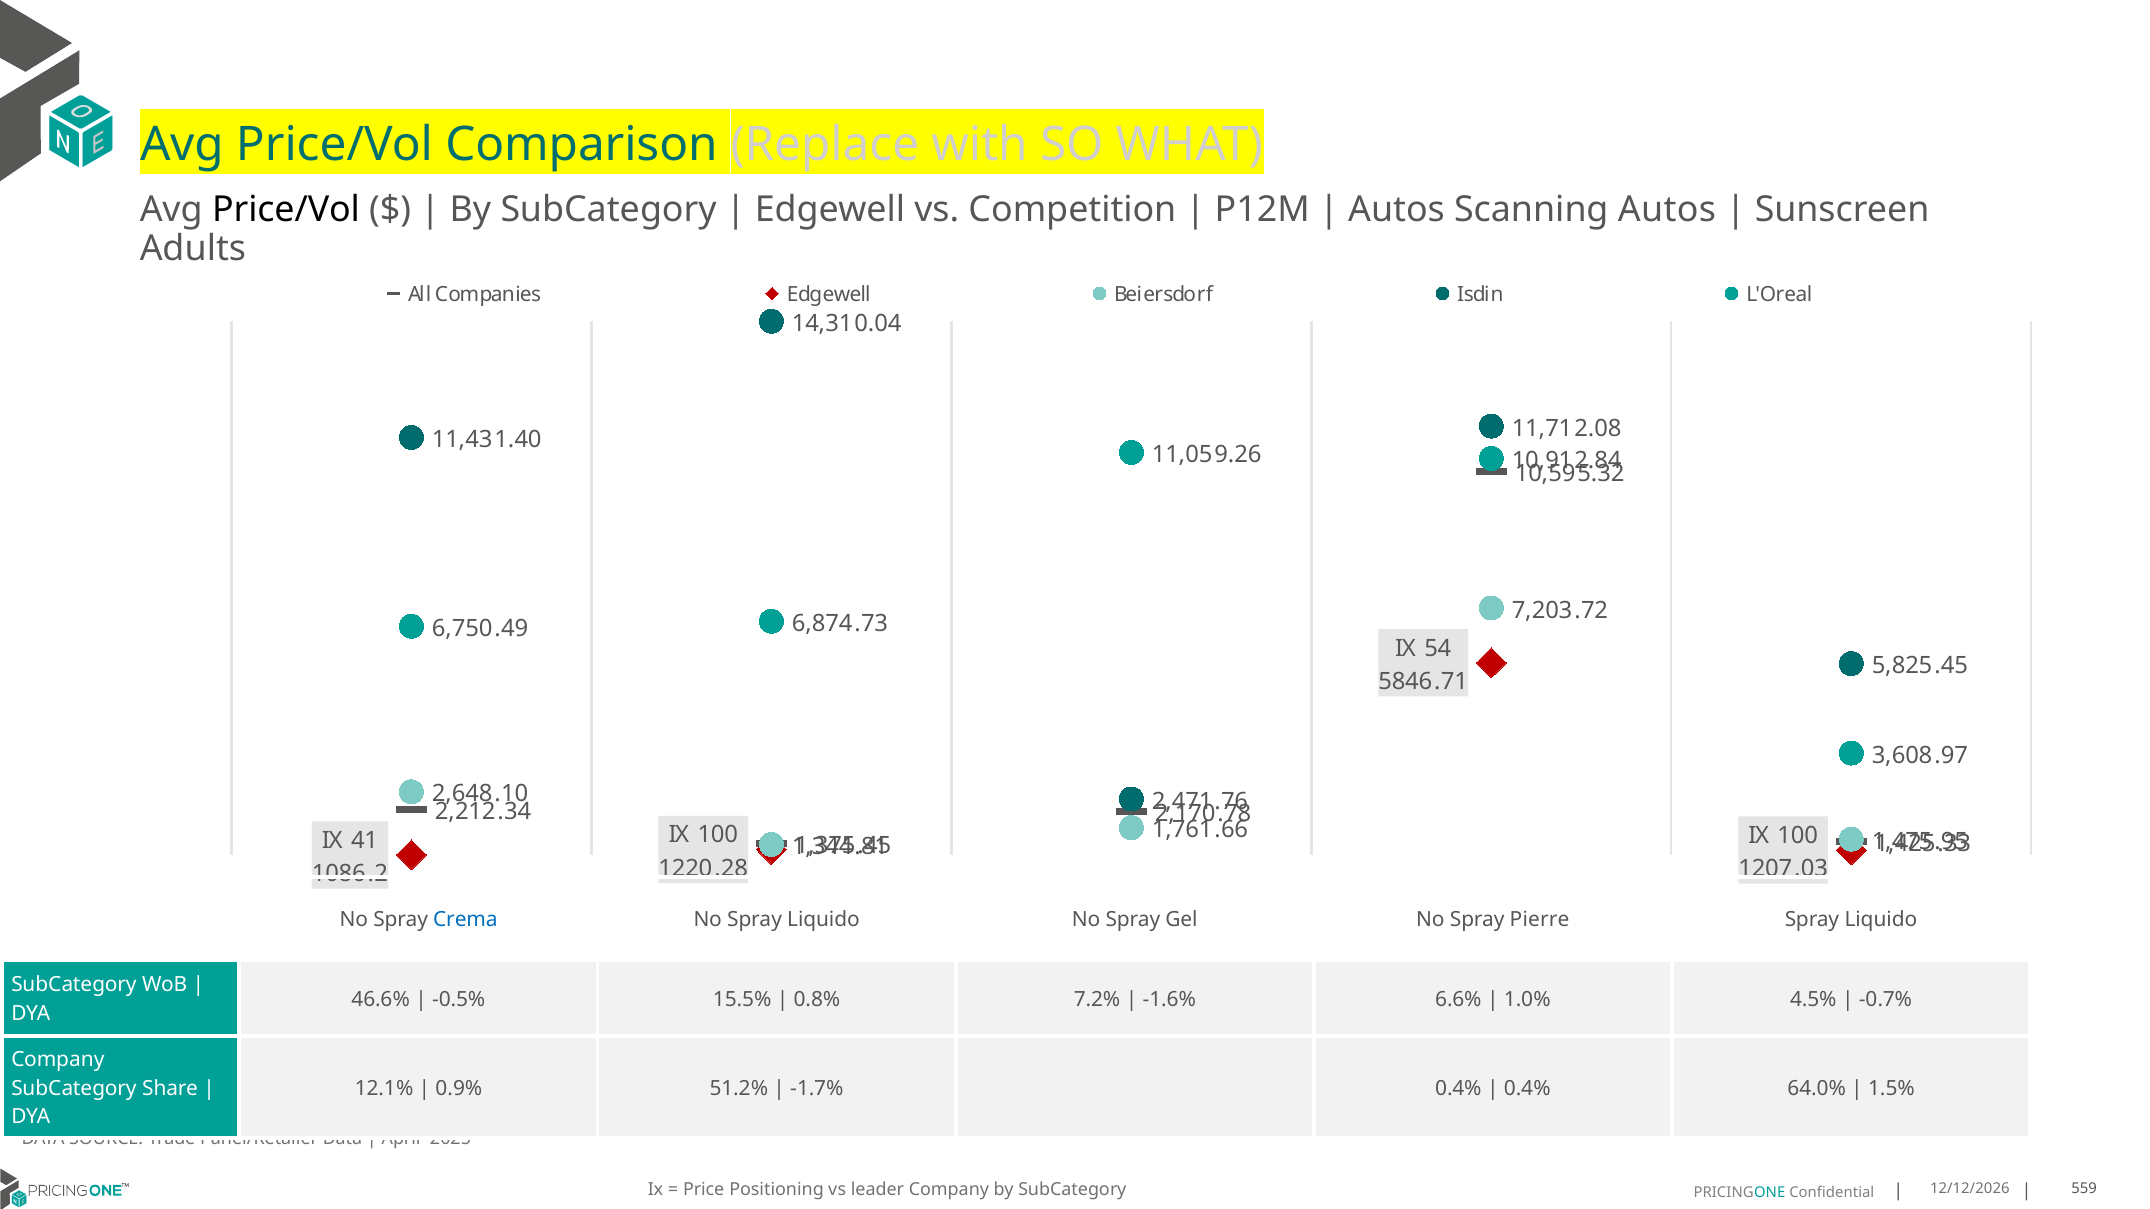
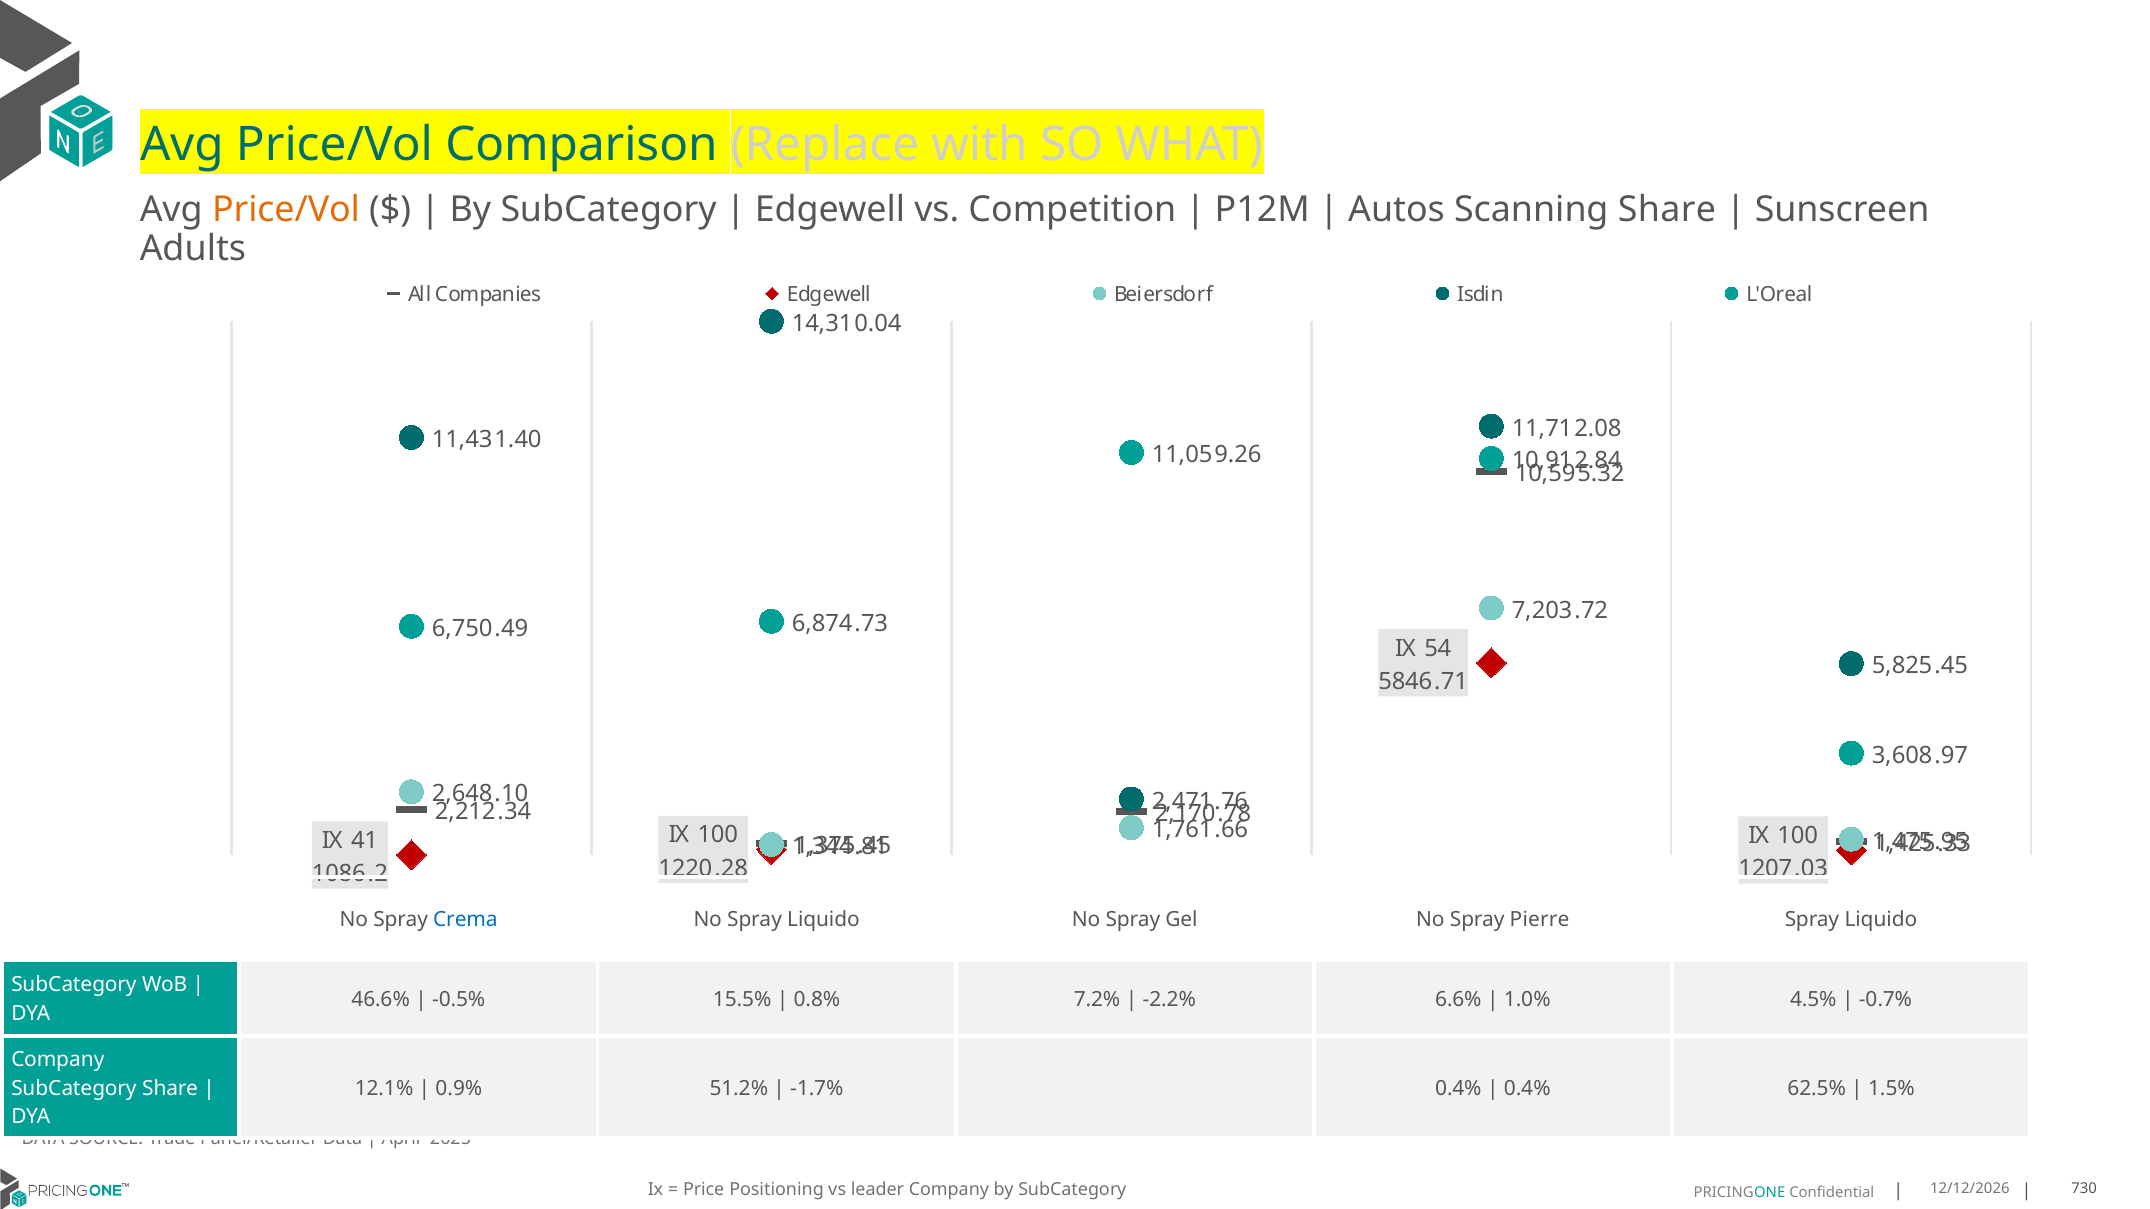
Price/Vol colour: black -> orange (286, 210)
Scanning Autos: Autos -> Share (1667, 210)
-1.6%: -1.6% -> -2.2% (1169, 1000)
64.0%: 64.0% -> 62.5% (1817, 1088)
559: 559 -> 730 (2084, 1189)
